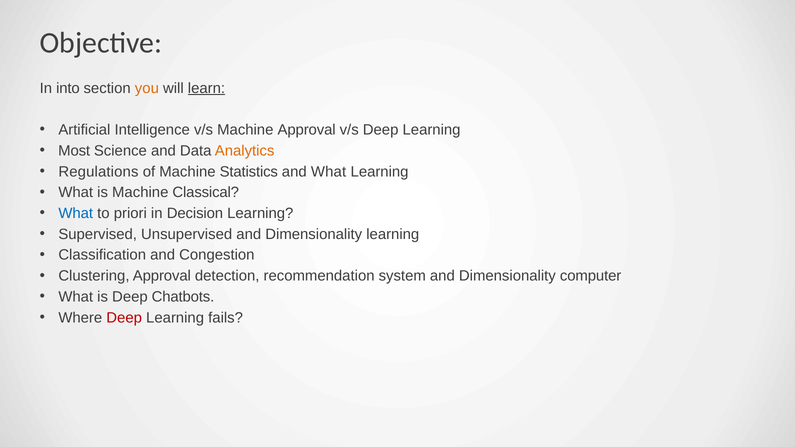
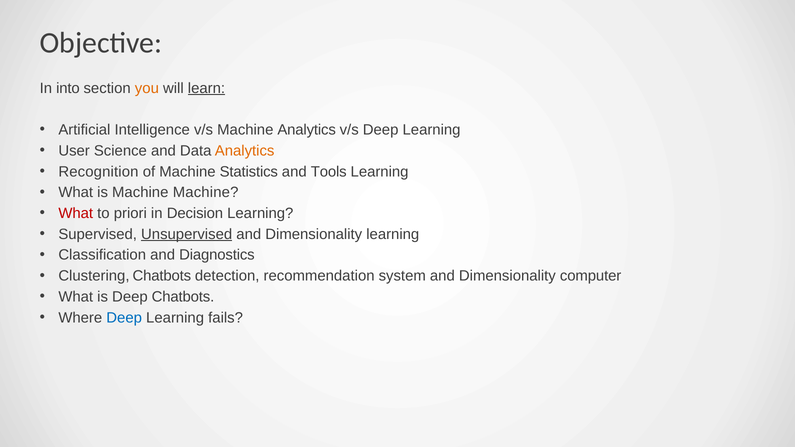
Machine Approval: Approval -> Analytics (307, 130)
Most: Most -> User (74, 151)
Regulations: Regulations -> Recognition (98, 172)
and What: What -> Tools (329, 172)
Machine Classical: Classical -> Machine (206, 193)
What colour: blue -> red (76, 213)
Unsupervised underline: none -> present (187, 234)
Congestion: Congestion -> Diagnostics (217, 255)
Clustering Approval: Approval -> Chatbots (162, 276)
Deep colour: red -> blue (124, 318)
